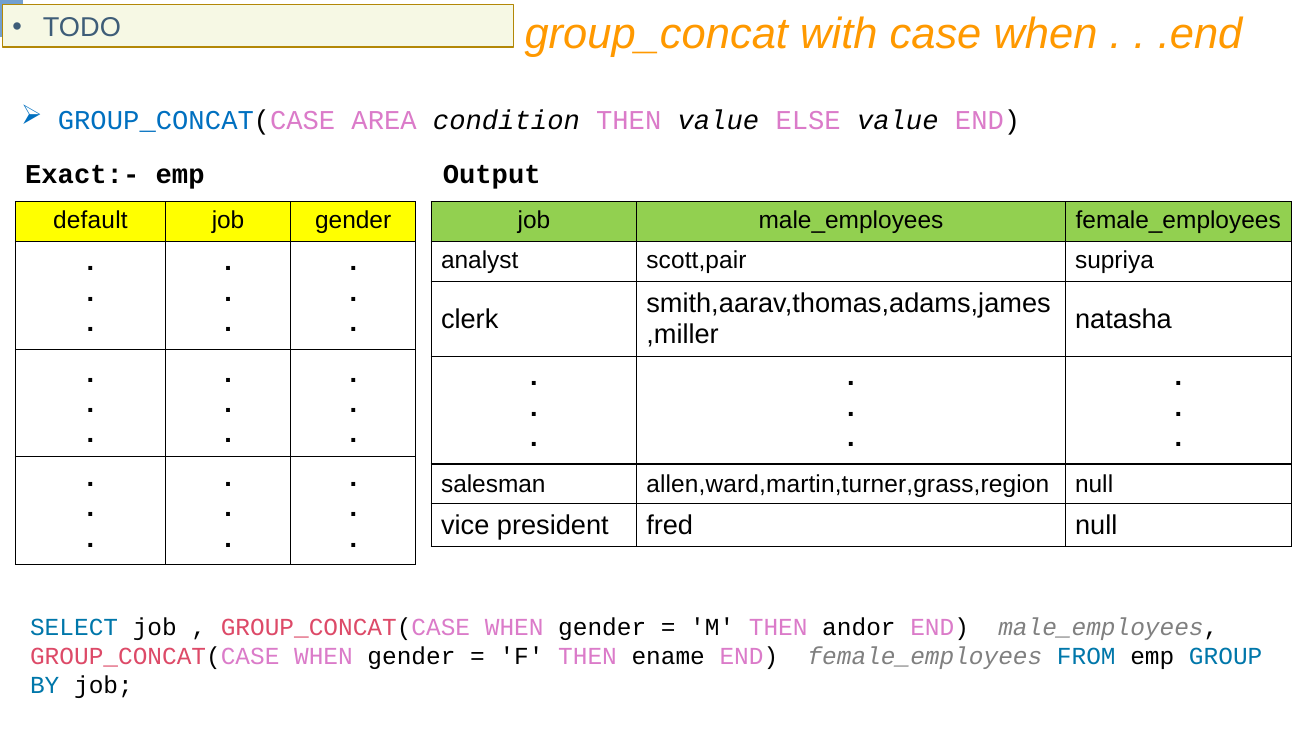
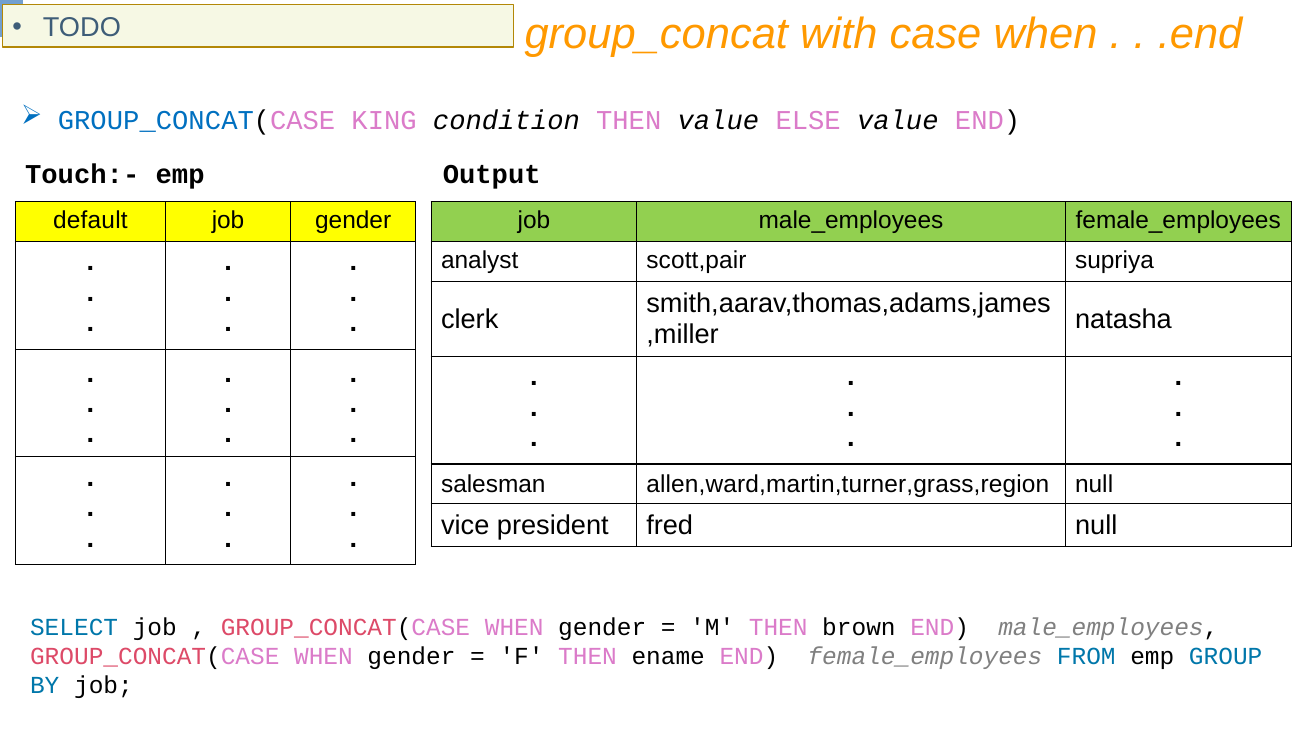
AREA: AREA -> KING (384, 120)
Exact:-: Exact:- -> Touch:- (82, 174)
andor: andor -> brown (859, 627)
